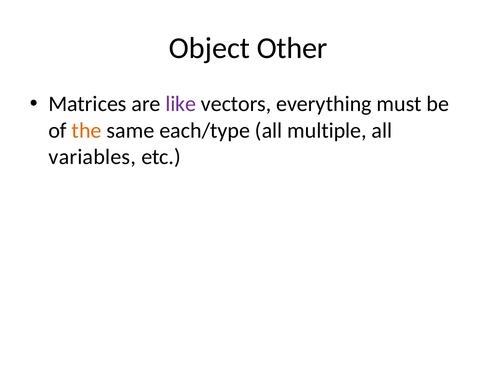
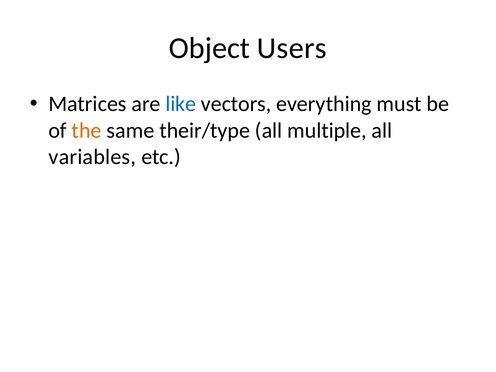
Other: Other -> Users (292, 48)
like colour: purple -> blue (181, 104)
each/type: each/type -> their/type (205, 131)
